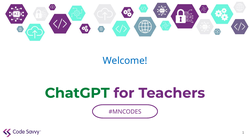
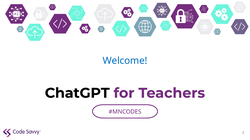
ChatGPT colour: green -> black (77, 93)
